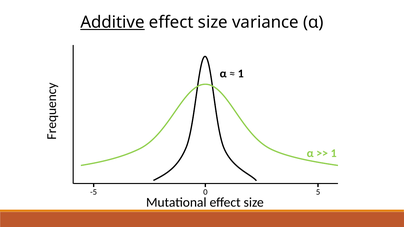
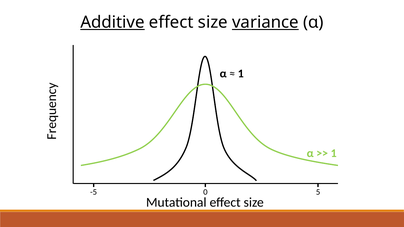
variance underline: none -> present (265, 22)
